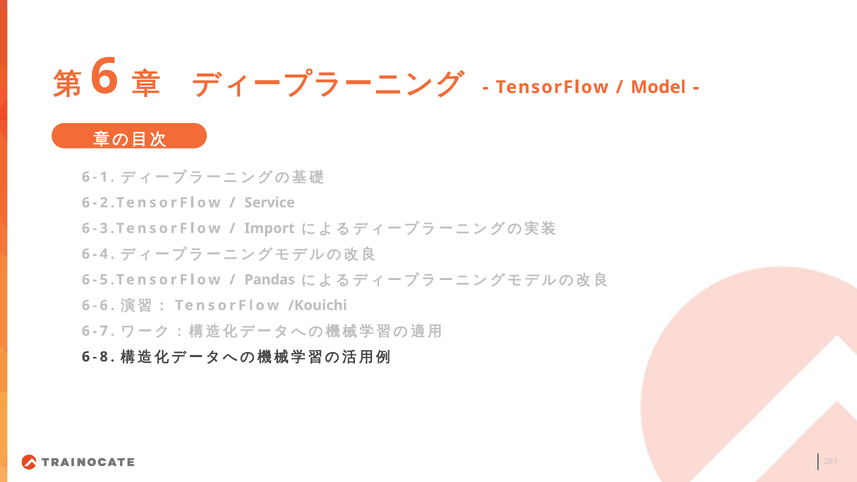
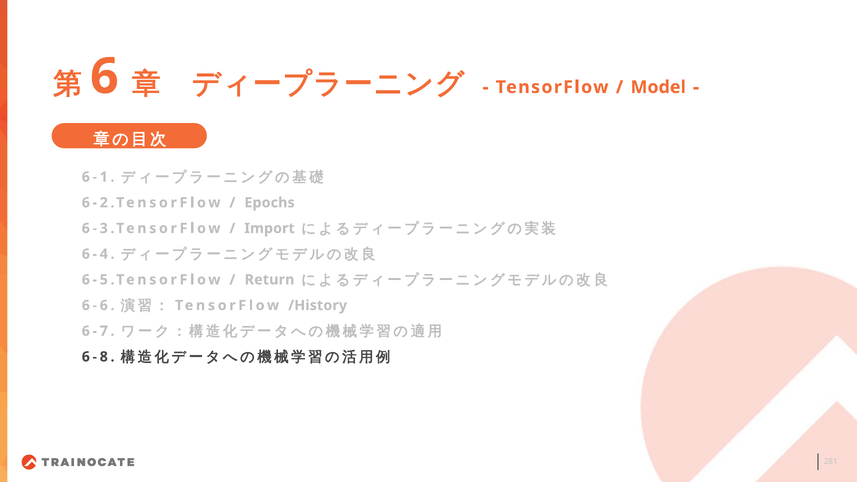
Service: Service -> Epochs (270, 203)
Pandas: Pandas -> Return (270, 280)
/Kouichi: /Kouichi -> /History (318, 305)
